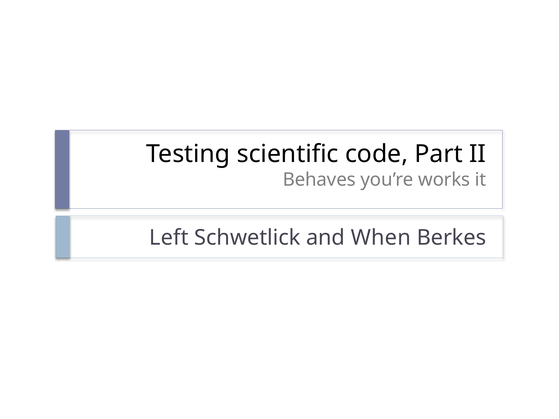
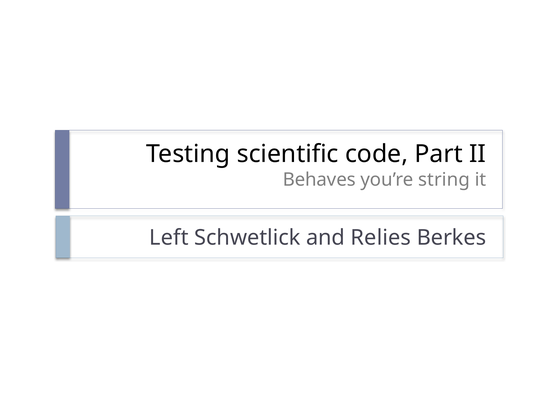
works: works -> string (444, 180)
When: When -> Relies (381, 238)
